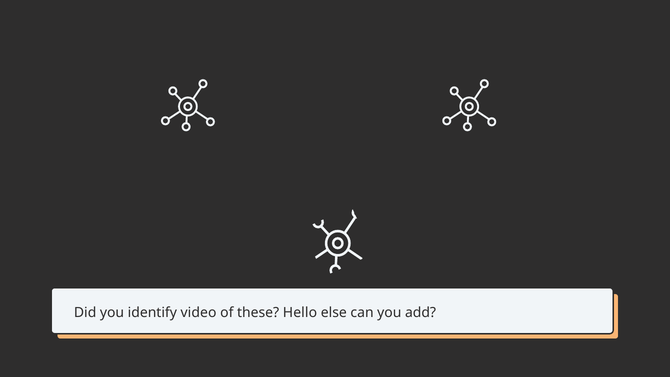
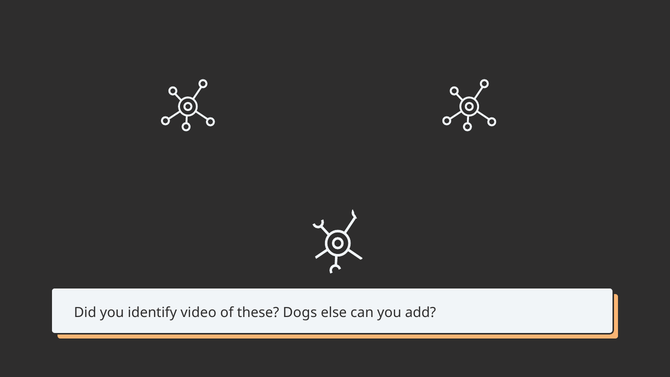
Hello: Hello -> Dogs (300, 312)
